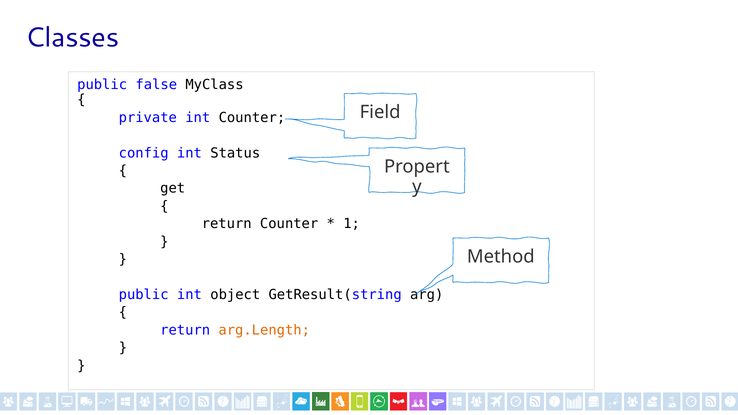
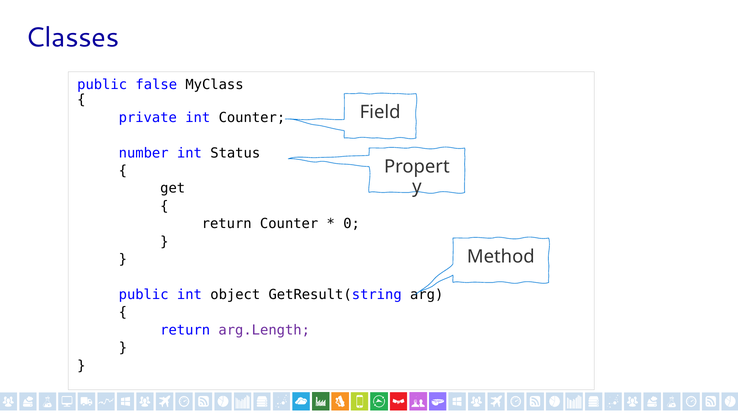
config: config -> number (144, 153)
1: 1 -> 0 (352, 224)
arg.Length colour: orange -> purple (264, 330)
